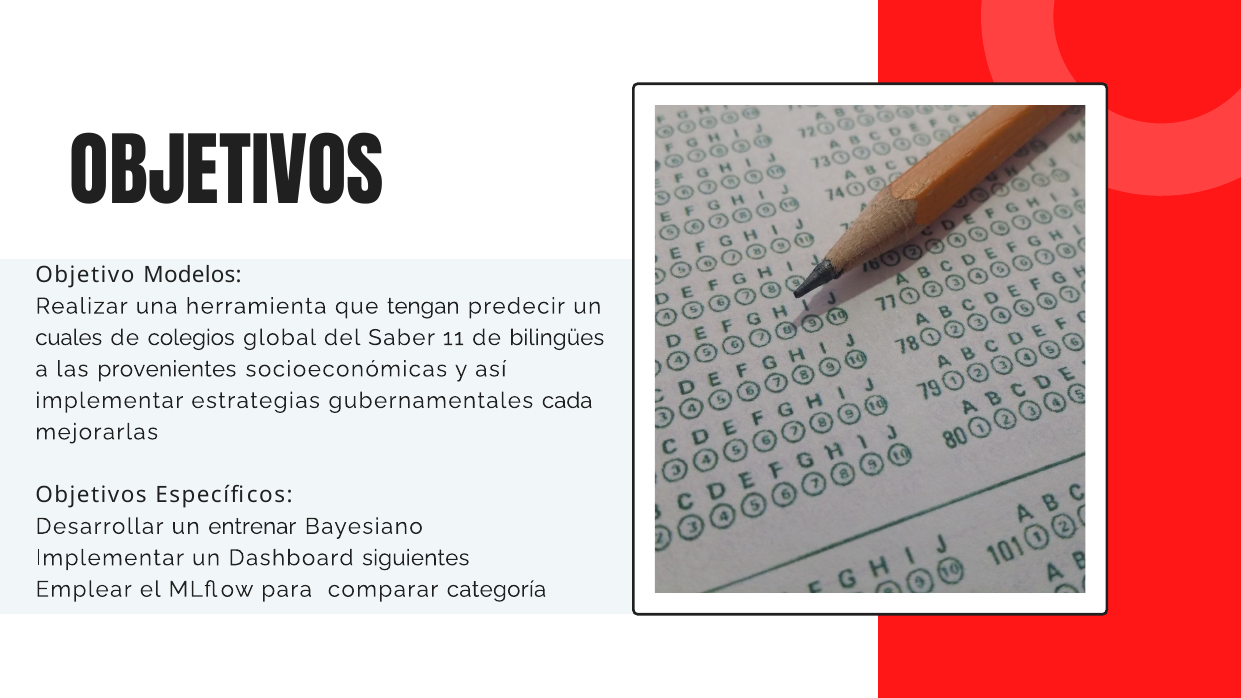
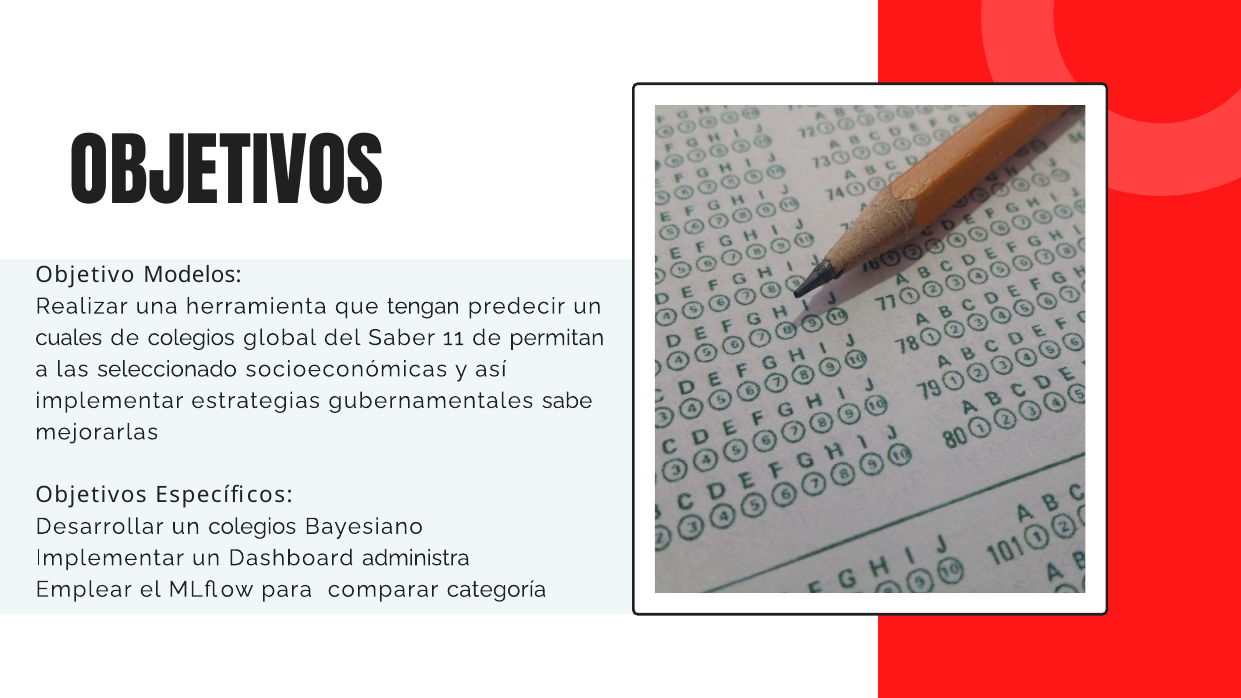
bilingües: bilingües -> permitan (557, 338)
provenientes: provenientes -> seleccionado (167, 369)
cada: cada -> sabe (567, 401)
un entrenar: entrenar -> colegios (252, 526)
siguientes: siguientes -> administra (416, 558)
